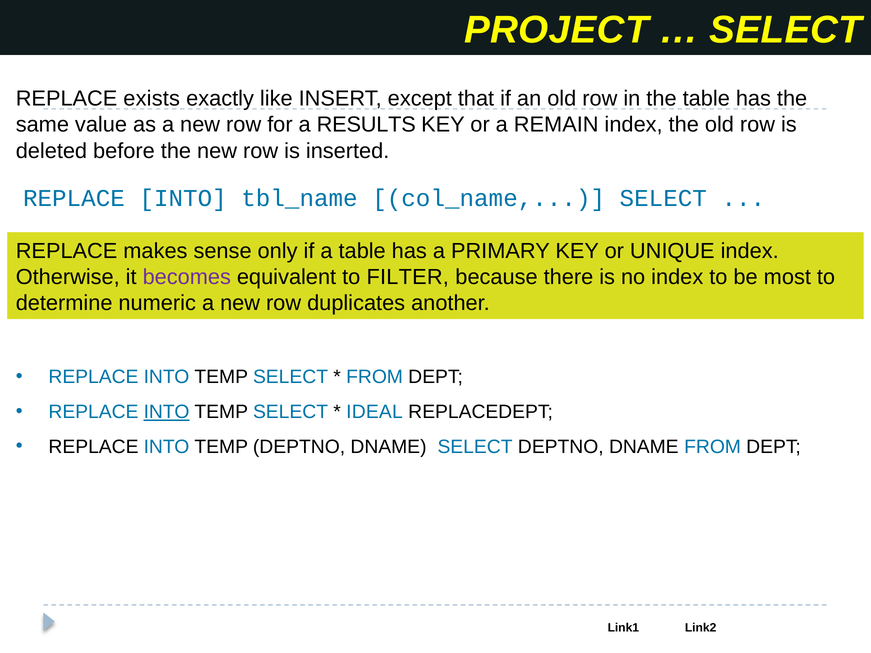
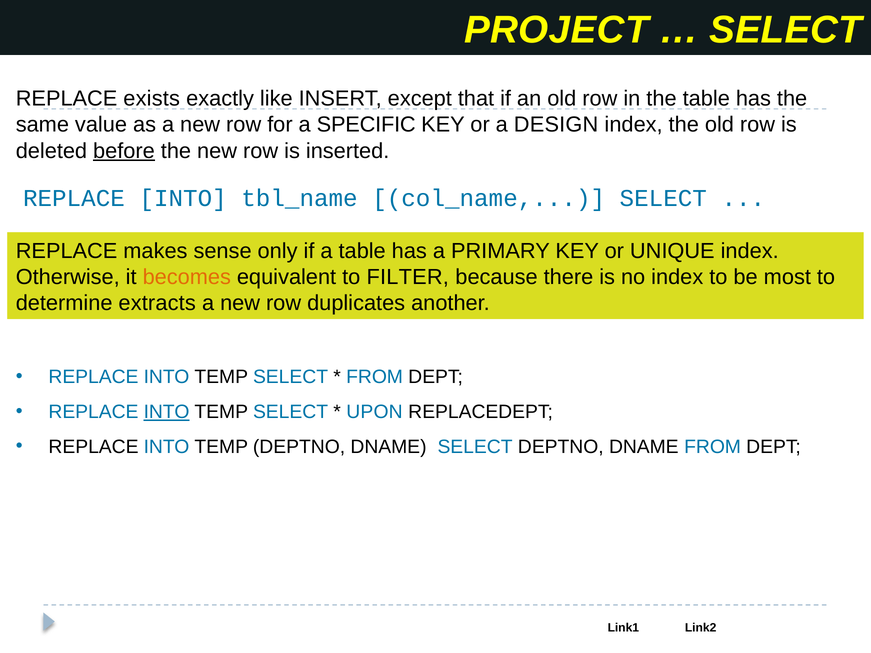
RESULTS: RESULTS -> SPECIFIC (366, 125)
REMAIN: REMAIN -> DESIGN (556, 125)
before underline: none -> present (124, 151)
becomes colour: purple -> orange (187, 277)
numeric: numeric -> extracts (157, 303)
IDEAL: IDEAL -> UPON (374, 412)
